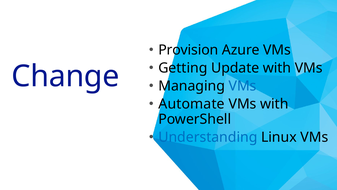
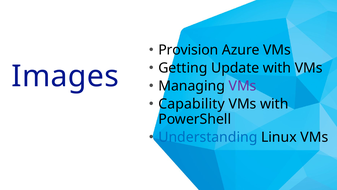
Change: Change -> Images (65, 76)
VMs colour: blue -> purple (243, 86)
Automate: Automate -> Capability (192, 104)
